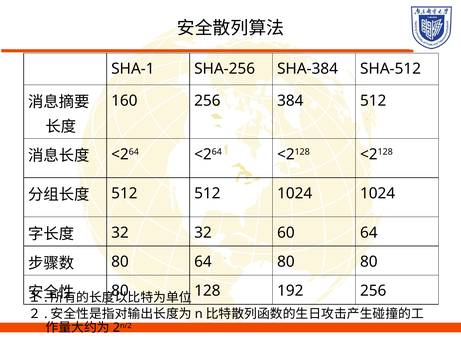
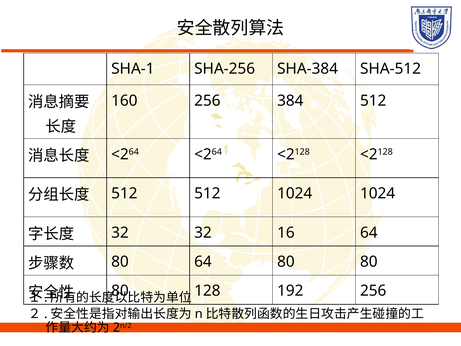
60: 60 -> 16 (286, 232)
